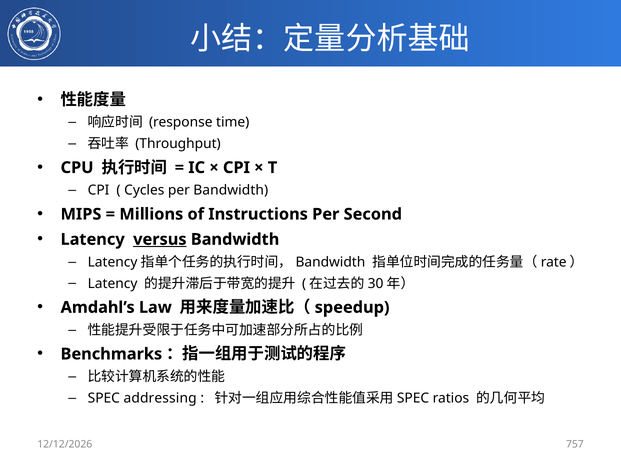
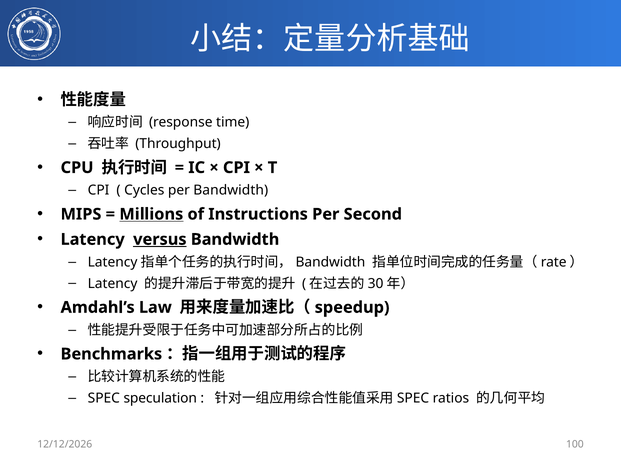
Millions underline: none -> present (151, 214)
addressing: addressing -> speculation (160, 398)
757: 757 -> 100 (575, 444)
